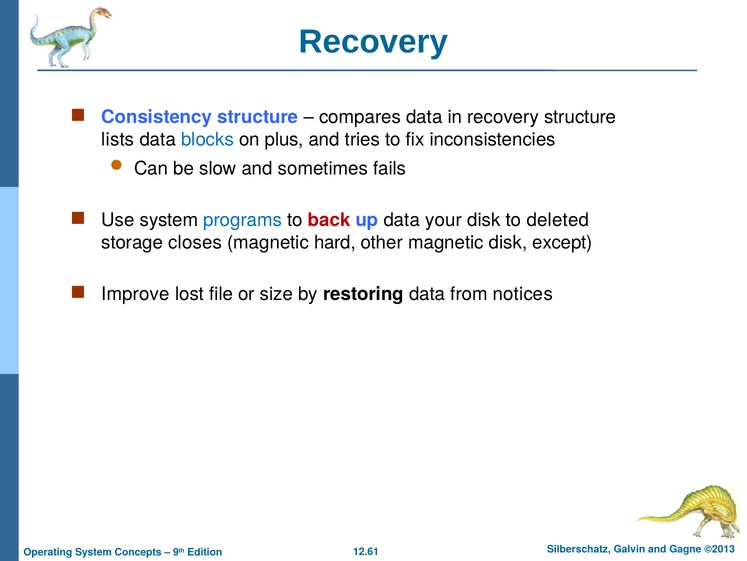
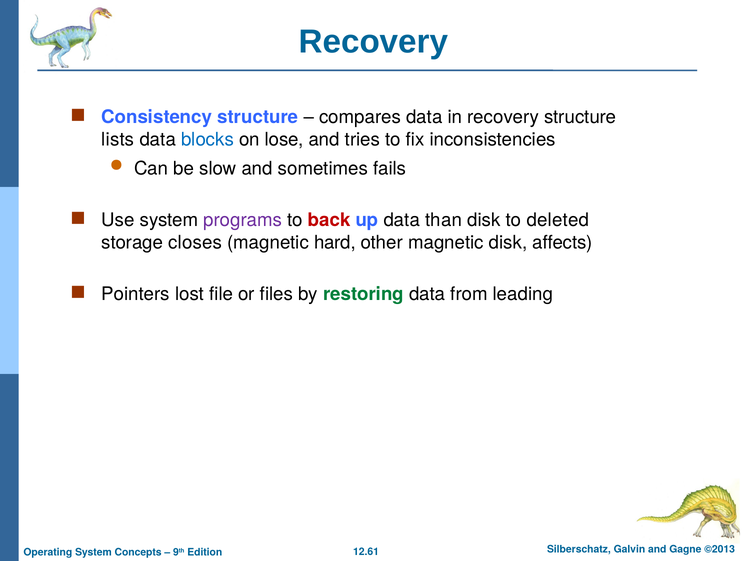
plus: plus -> lose (284, 139)
programs colour: blue -> purple (243, 220)
your: your -> than (444, 220)
except: except -> affects (563, 242)
Improve: Improve -> Pointers (136, 293)
size: size -> files (277, 293)
restoring colour: black -> green (363, 293)
notices: notices -> leading (523, 293)
